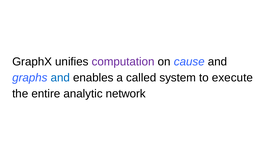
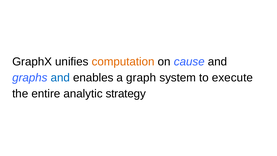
computation colour: purple -> orange (123, 62)
called: called -> graph (141, 78)
network: network -> strategy (126, 94)
